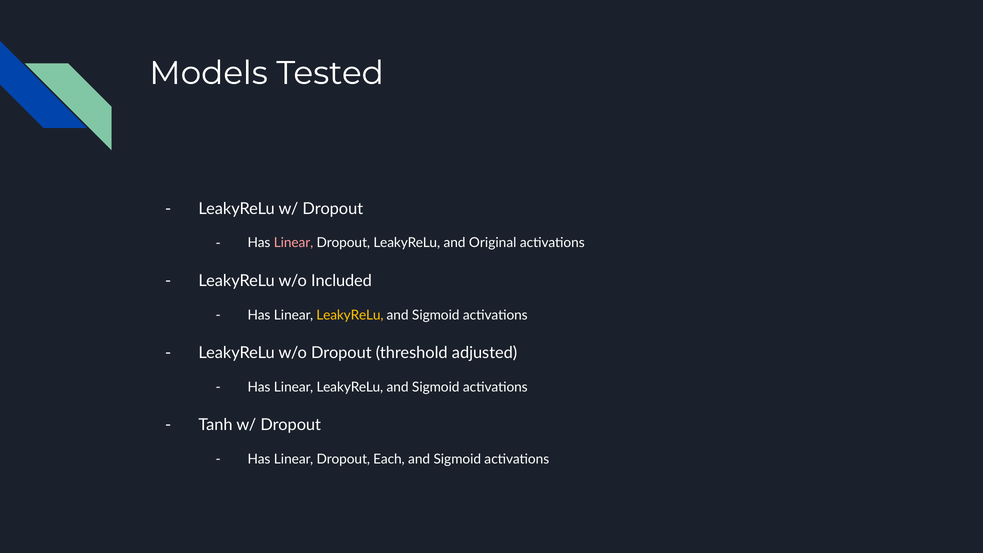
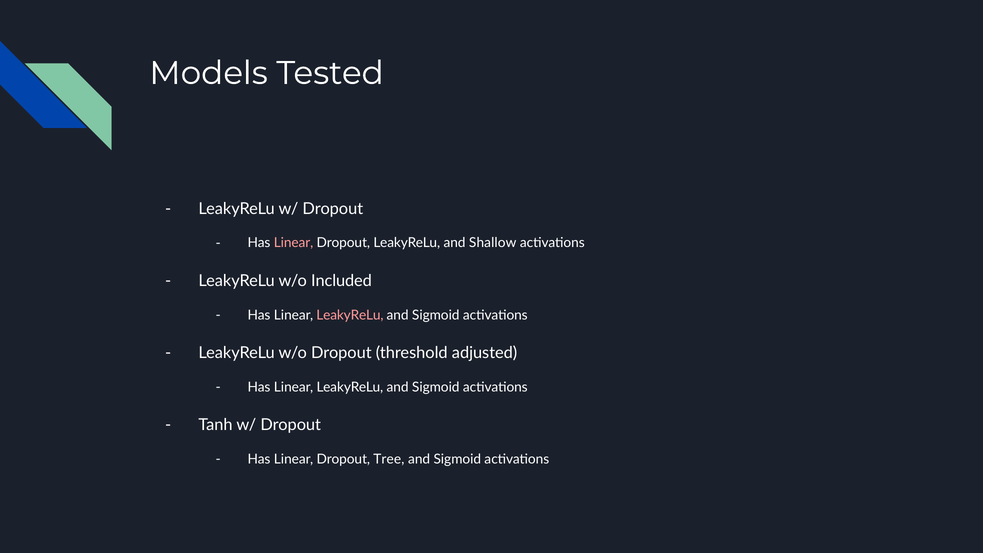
Original: Original -> Shallow (493, 243)
LeakyReLu colour: yellow -> pink (350, 315)
Each: Each -> Tree (389, 459)
